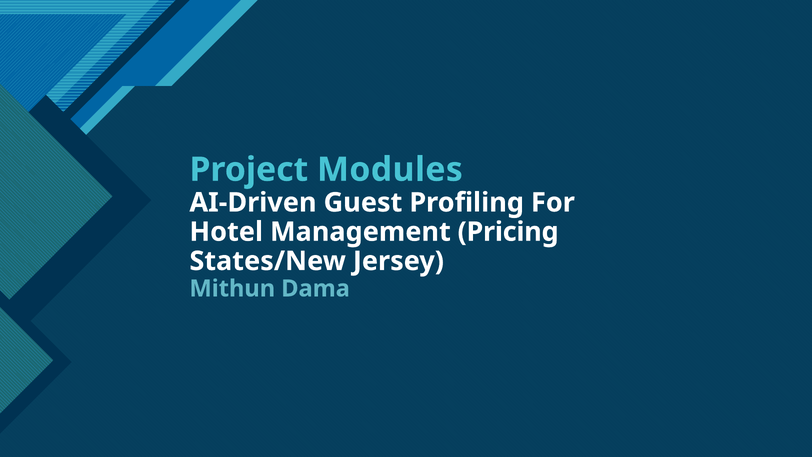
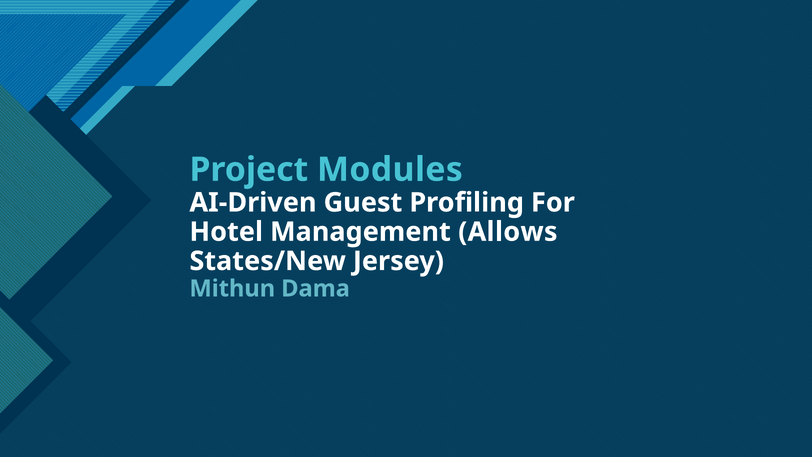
Pricing: Pricing -> Allows (508, 232)
